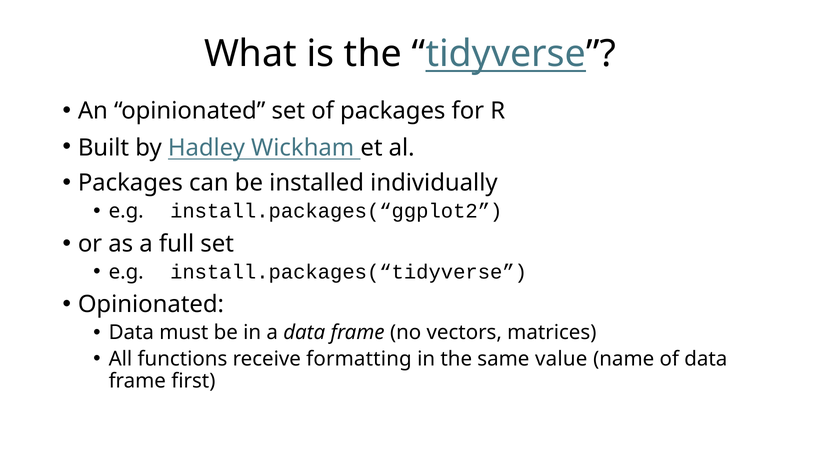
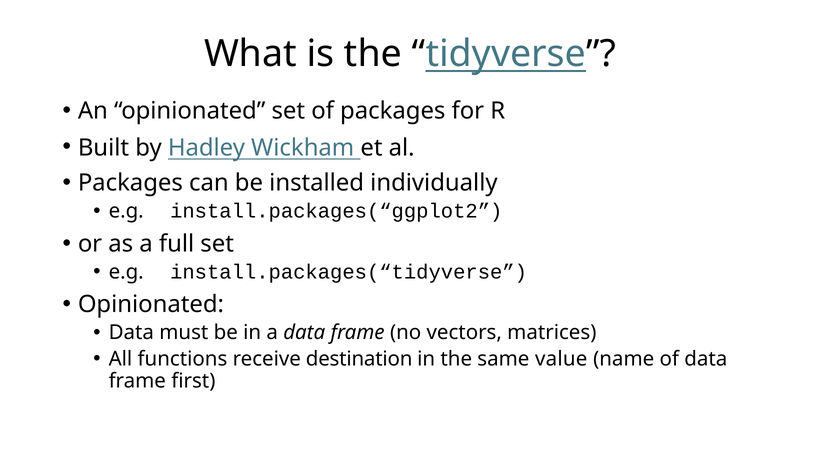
formatting: formatting -> destination (359, 359)
